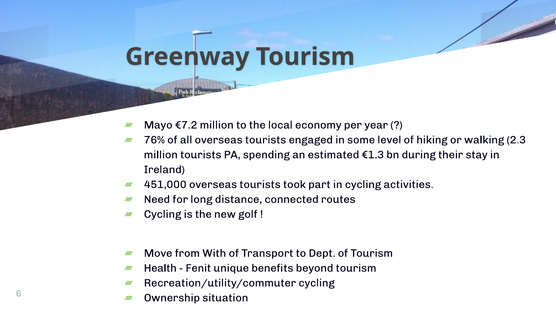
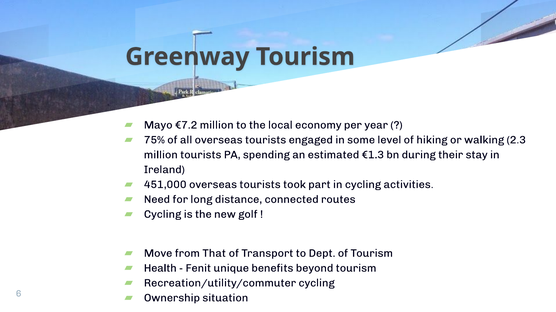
76%: 76% -> 75% (154, 140)
With: With -> That (214, 254)
